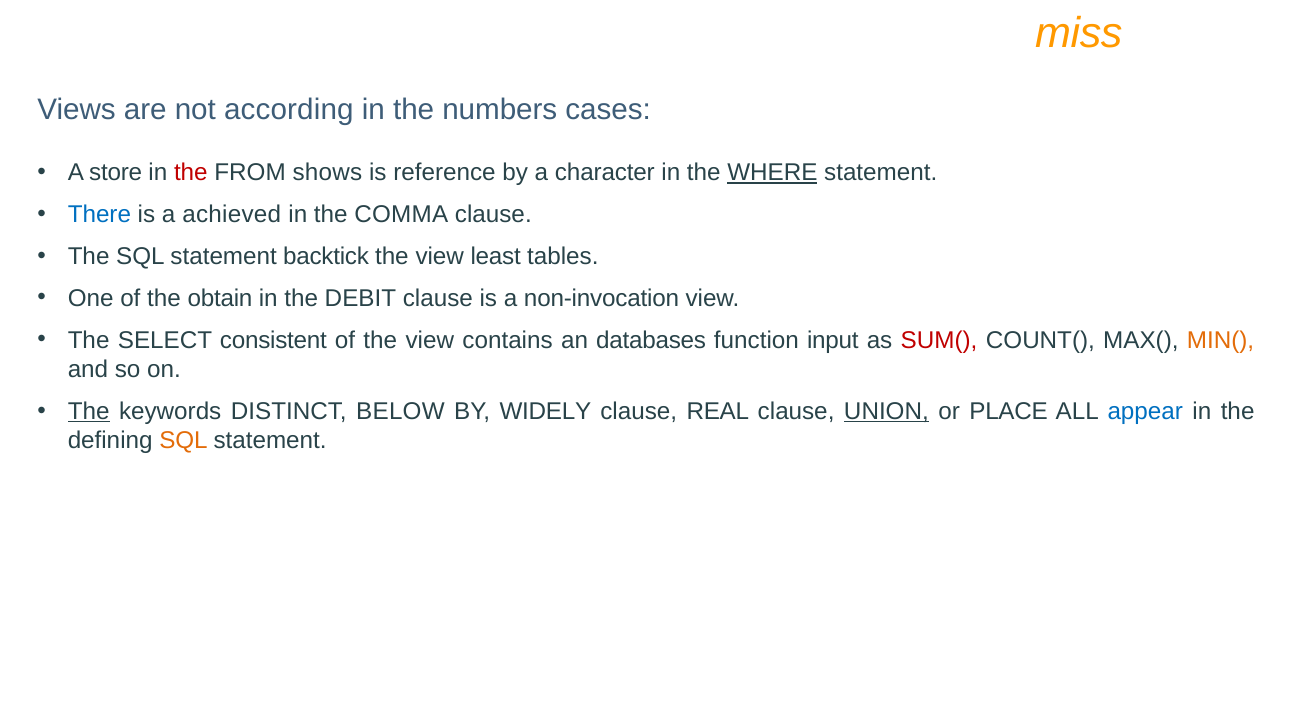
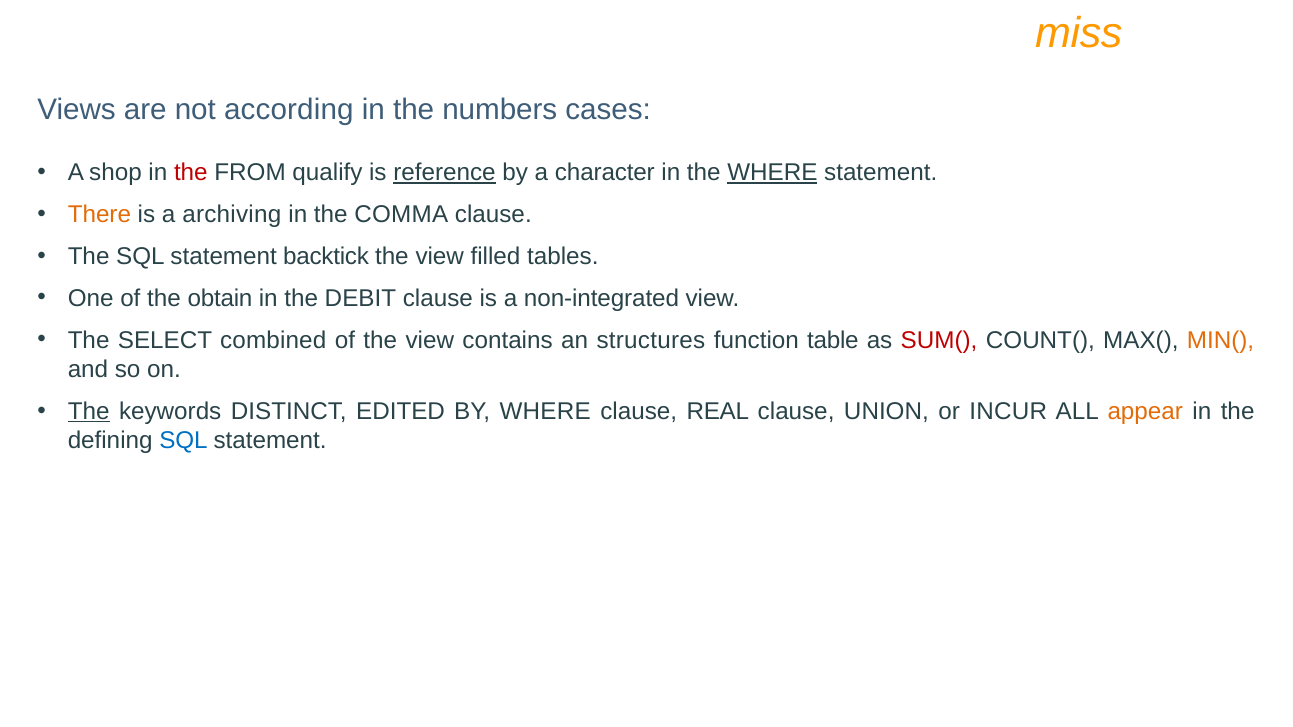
store: store -> shop (116, 172)
shows: shows -> qualify (327, 172)
reference underline: none -> present (445, 172)
There colour: blue -> orange (99, 214)
achieved: achieved -> archiving (232, 214)
least: least -> filled (496, 256)
non-invocation: non-invocation -> non-integrated (601, 298)
consistent: consistent -> combined (273, 340)
databases: databases -> structures (651, 340)
input: input -> table (833, 340)
BELOW: BELOW -> EDITED (401, 412)
BY WIDELY: WIDELY -> WHERE (545, 412)
UNION underline: present -> none (886, 412)
PLACE: PLACE -> INCUR (1008, 412)
appear colour: blue -> orange (1145, 412)
SQL colour: orange -> blue (183, 441)
